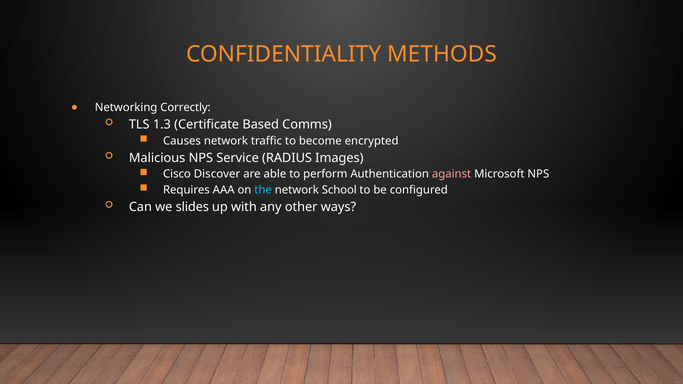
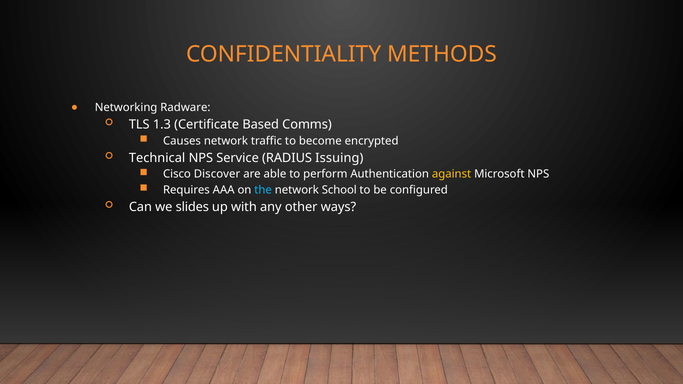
Correctly: Correctly -> Radware (185, 108)
Malicious: Malicious -> Technical (157, 158)
Images: Images -> Issuing (339, 158)
against colour: pink -> yellow (452, 174)
